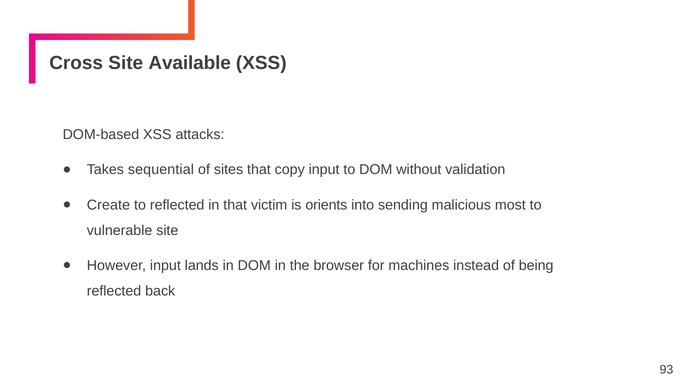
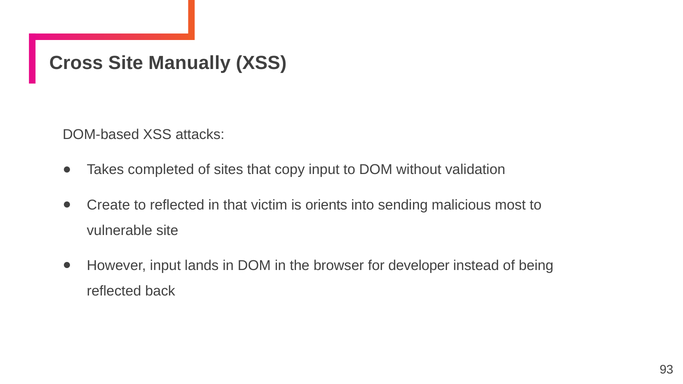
Available: Available -> Manually (190, 63)
sequential: sequential -> completed (161, 170)
machines: machines -> developer (419, 266)
